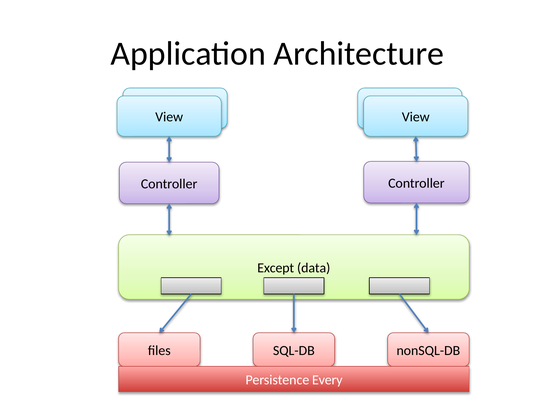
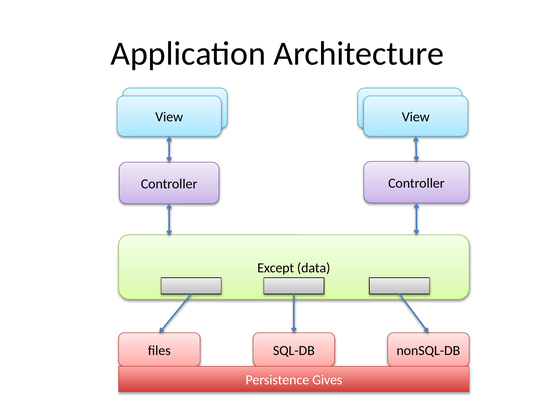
Every: Every -> Gives (327, 380)
